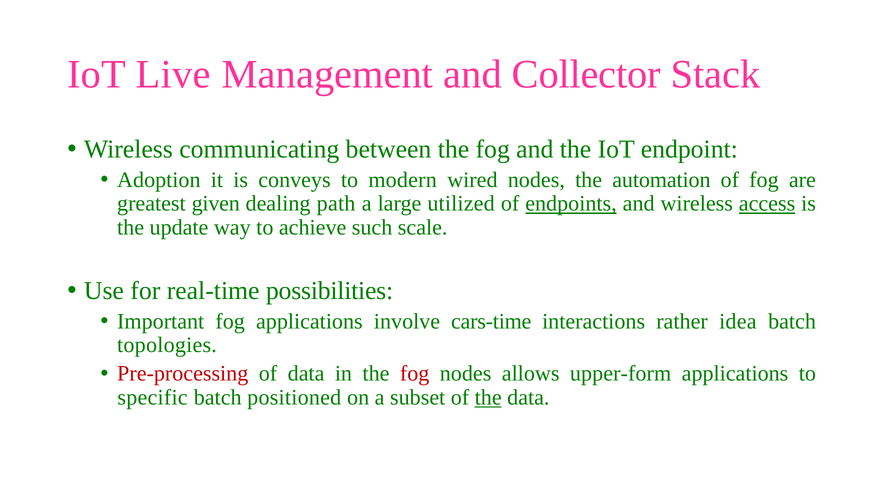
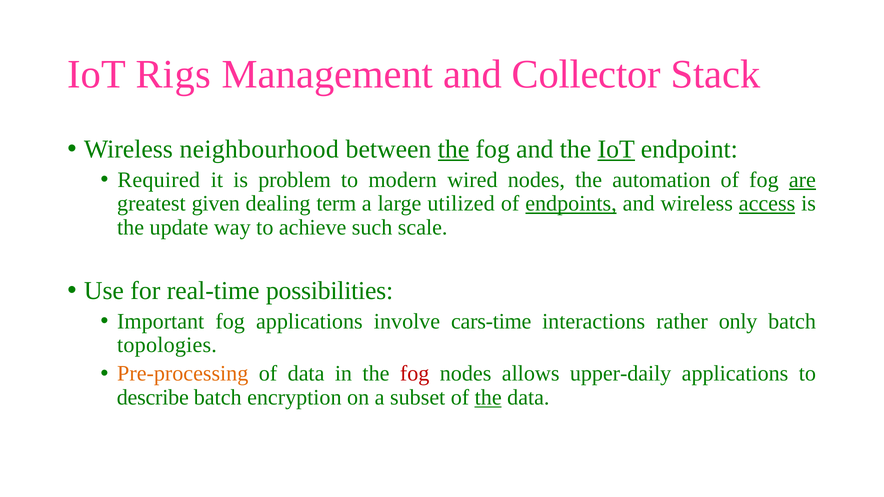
Live: Live -> Rigs (173, 74)
communicating: communicating -> neighbourhood (259, 149)
the underline: none -> present (453, 149)
IoT underline: none -> present (616, 149)
Adoption: Adoption -> Required (159, 180)
conveys: conveys -> problem (295, 180)
are underline: none -> present (802, 180)
path: path -> term (336, 204)
idea: idea -> only (738, 322)
Pre-processing colour: red -> orange (183, 374)
upper-form: upper-form -> upper-daily (621, 374)
specific: specific -> describe (153, 398)
positioned: positioned -> encryption (294, 398)
